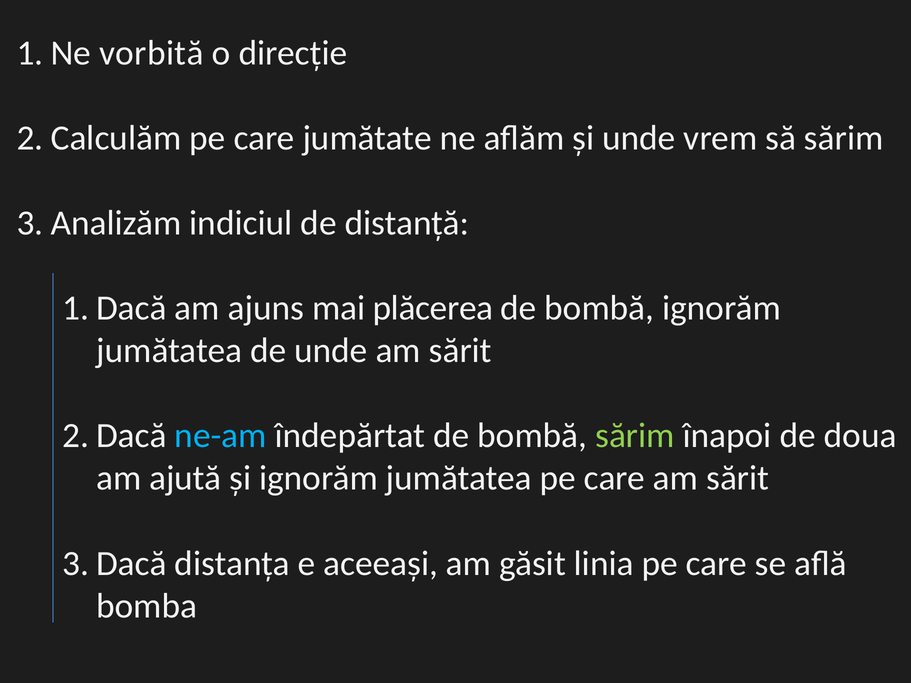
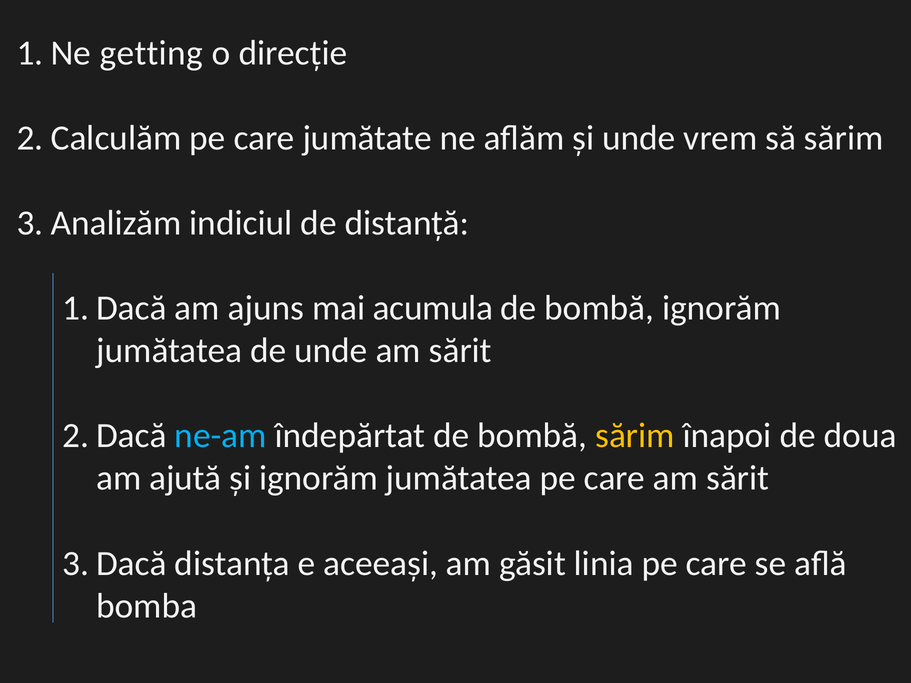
vorbită: vorbită -> getting (151, 53)
plăcerea: plăcerea -> acumula (433, 308)
sărim colour: light green -> yellow (635, 436)
